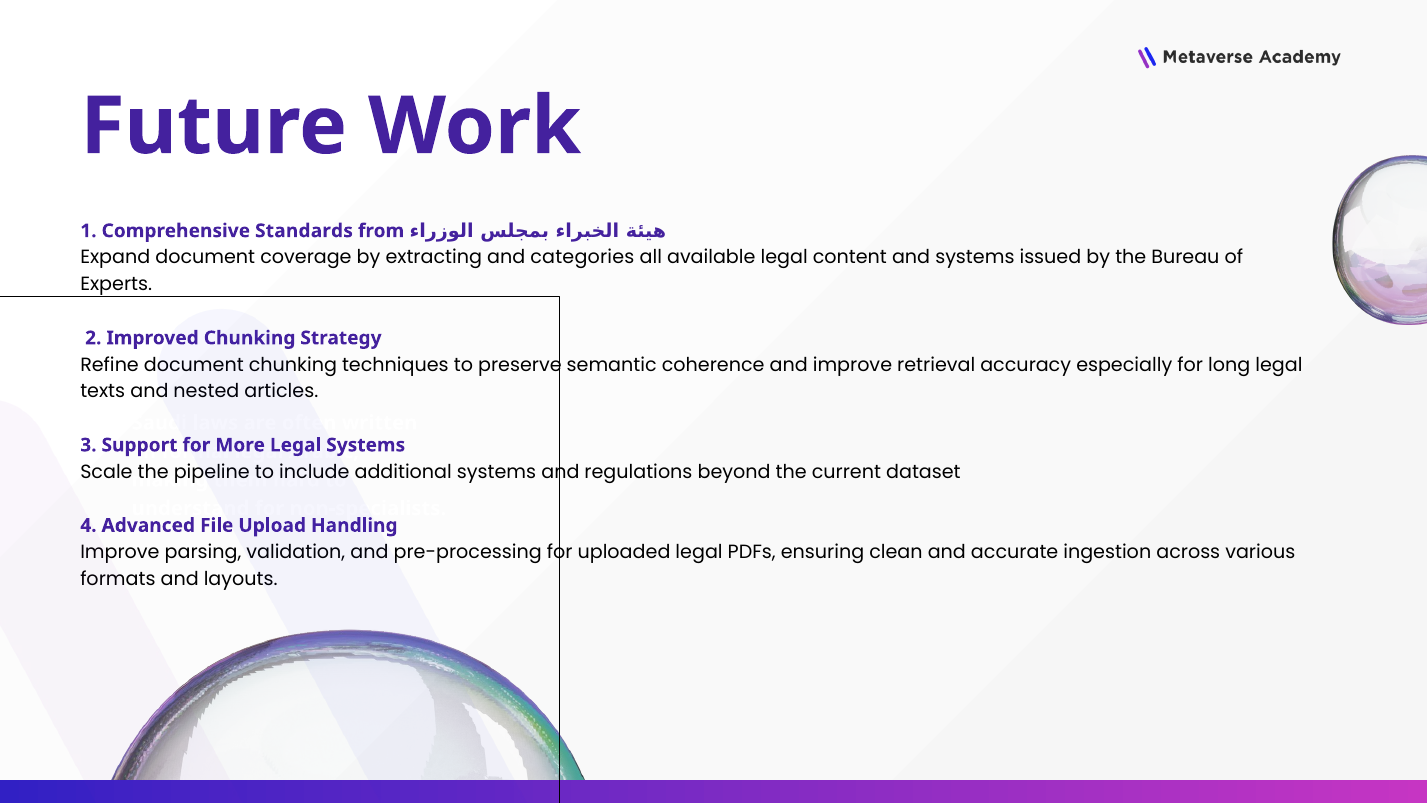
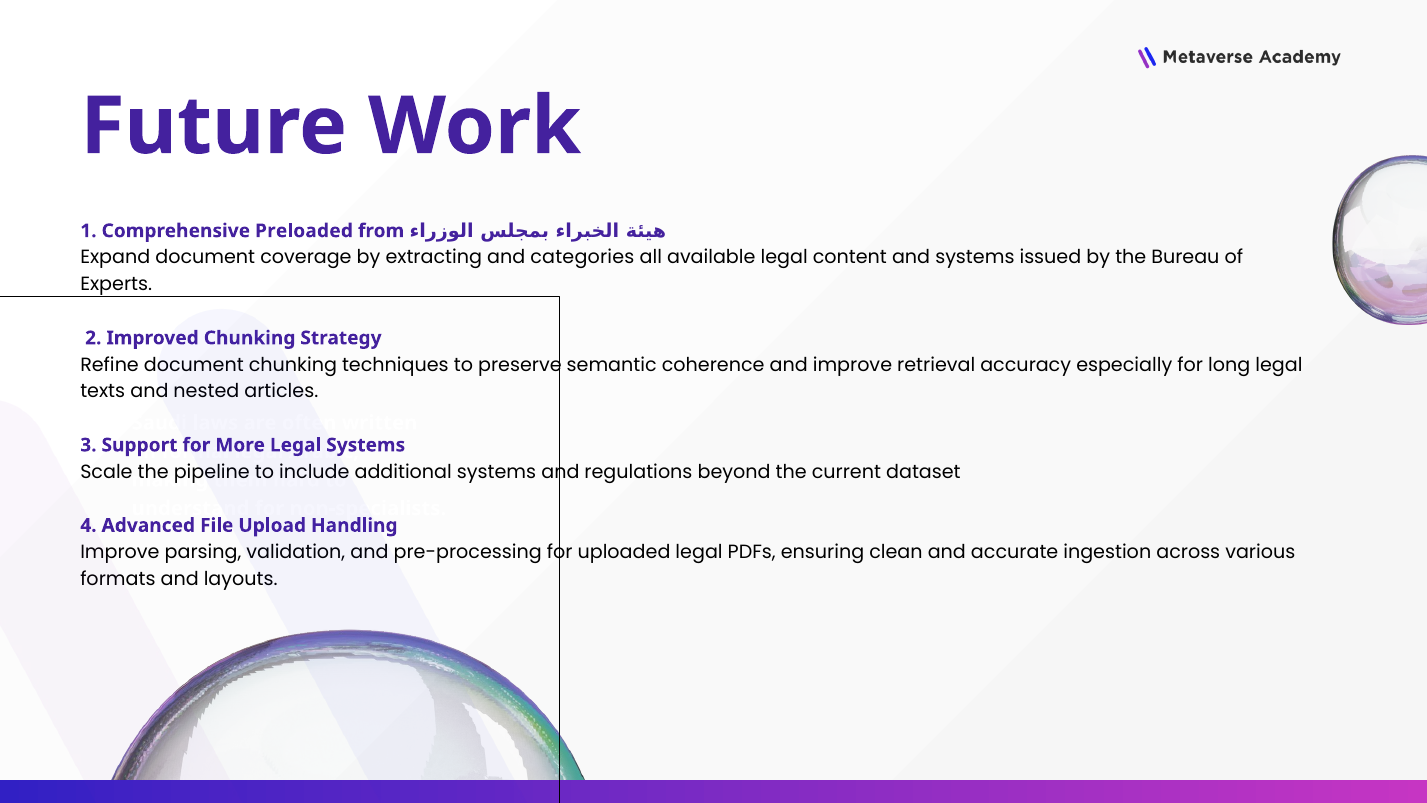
Standards: Standards -> Preloaded (304, 231)
